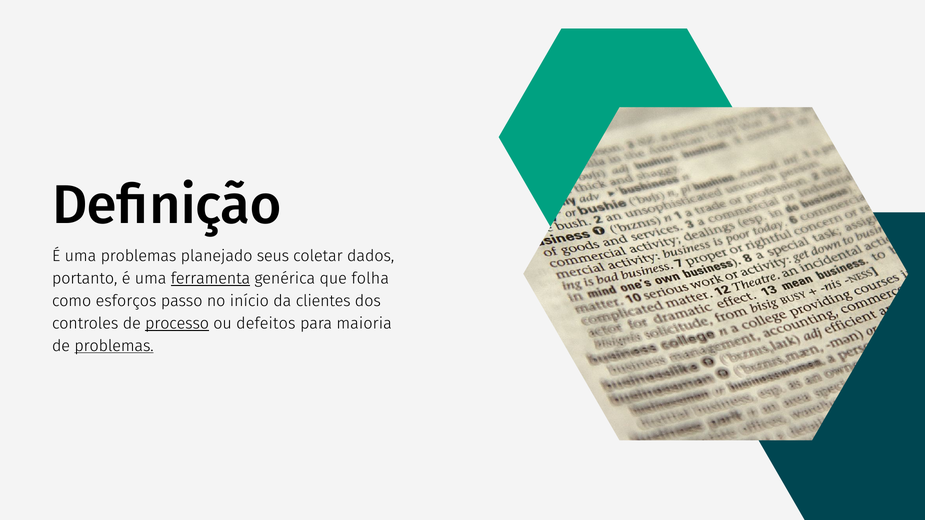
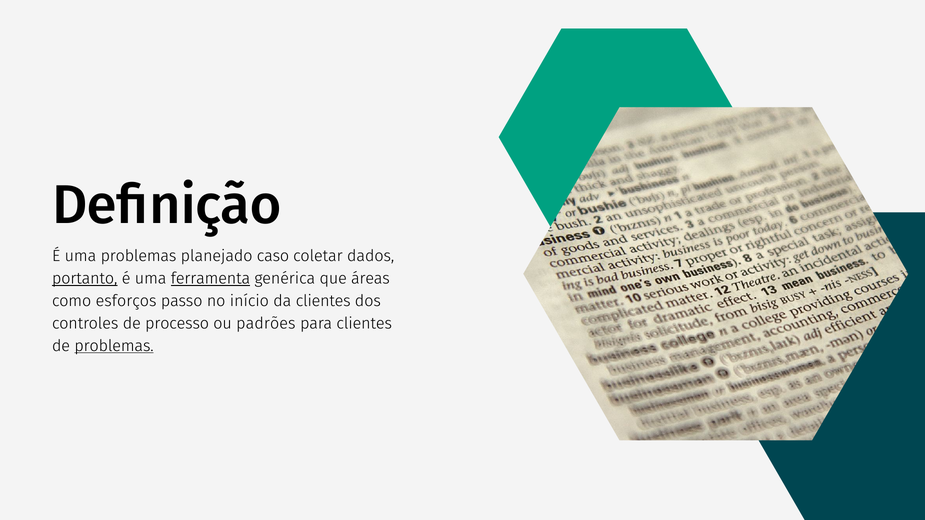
seus: seus -> caso (273, 256)
portanto underline: none -> present (85, 279)
folha: folha -> áreas (370, 279)
processo underline: present -> none (177, 324)
defeitos: defeitos -> padrões (266, 324)
para maioria: maioria -> clientes (364, 324)
